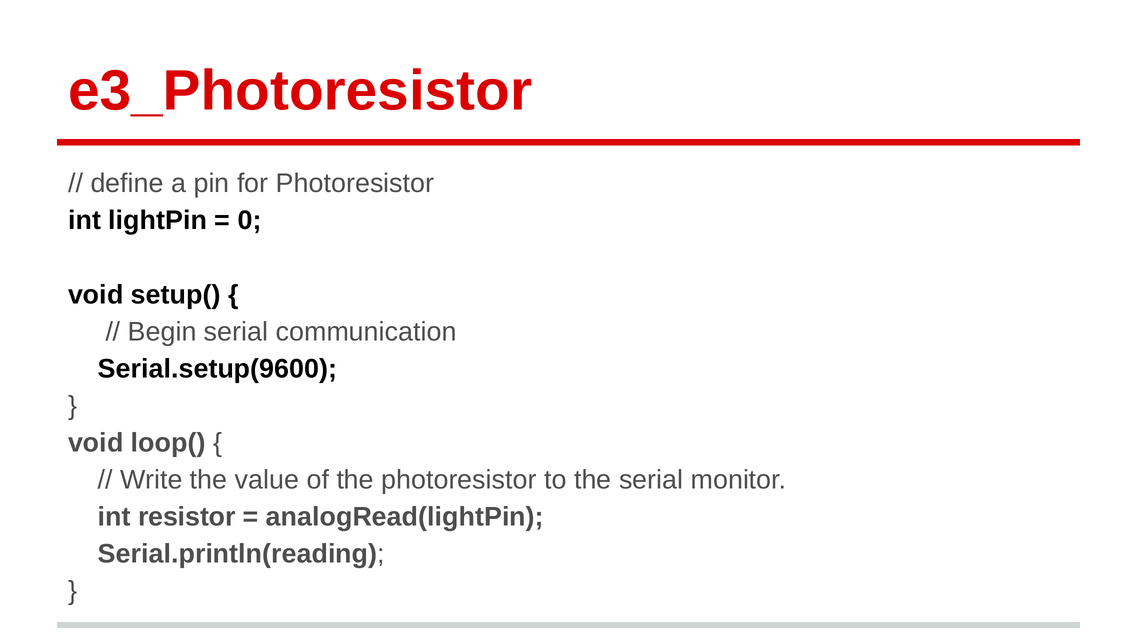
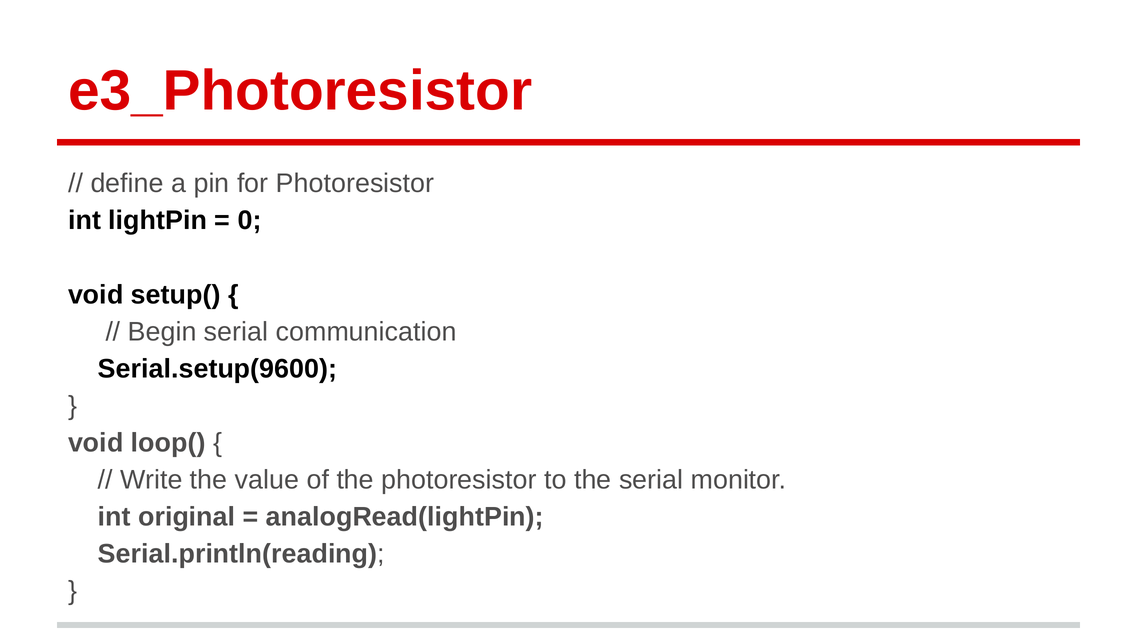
resistor: resistor -> original (187, 517)
